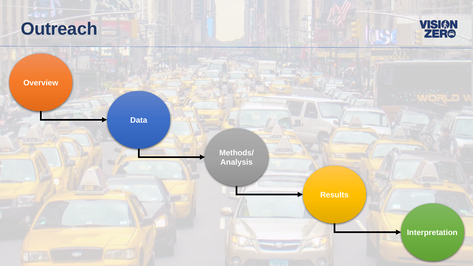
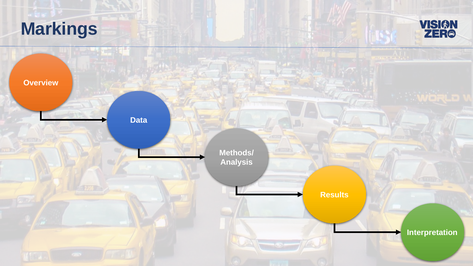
Outreach: Outreach -> Markings (59, 29)
